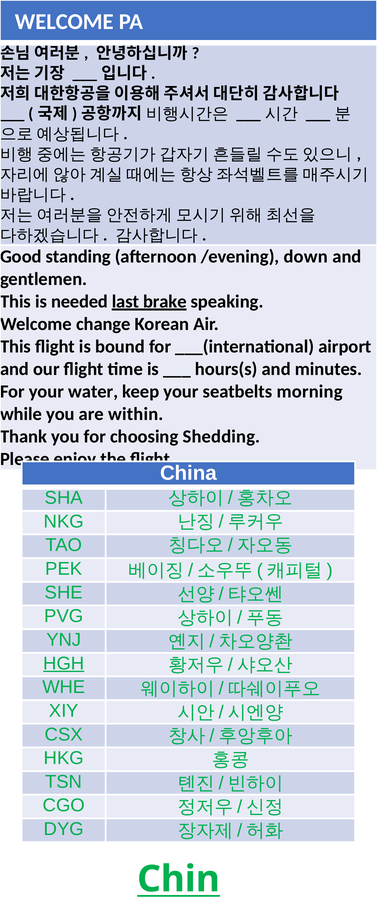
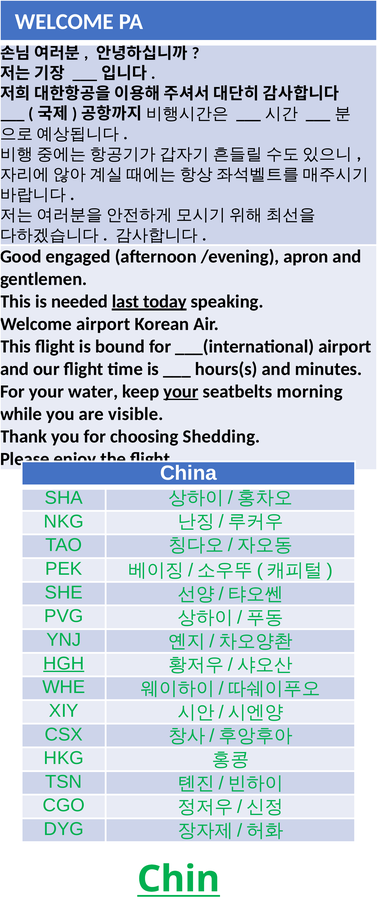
standing: standing -> engaged (78, 256)
down: down -> apron (306, 256)
brake: brake -> today (165, 301)
Welcome change: change -> airport (103, 324)
your underline: none -> present (181, 391)
within: within -> visible (136, 414)
